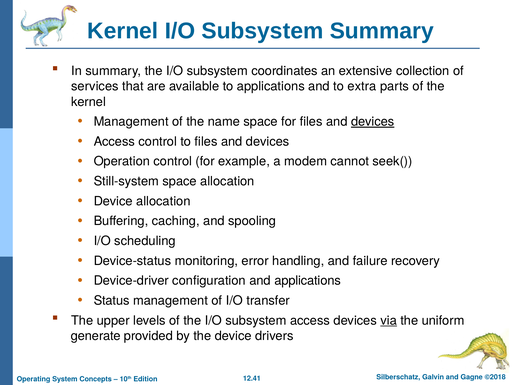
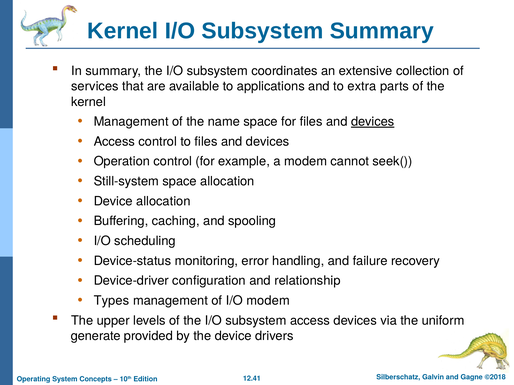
and applications: applications -> relationship (307, 281)
Status: Status -> Types (112, 301)
I/O transfer: transfer -> modem (268, 301)
via underline: present -> none (389, 321)
